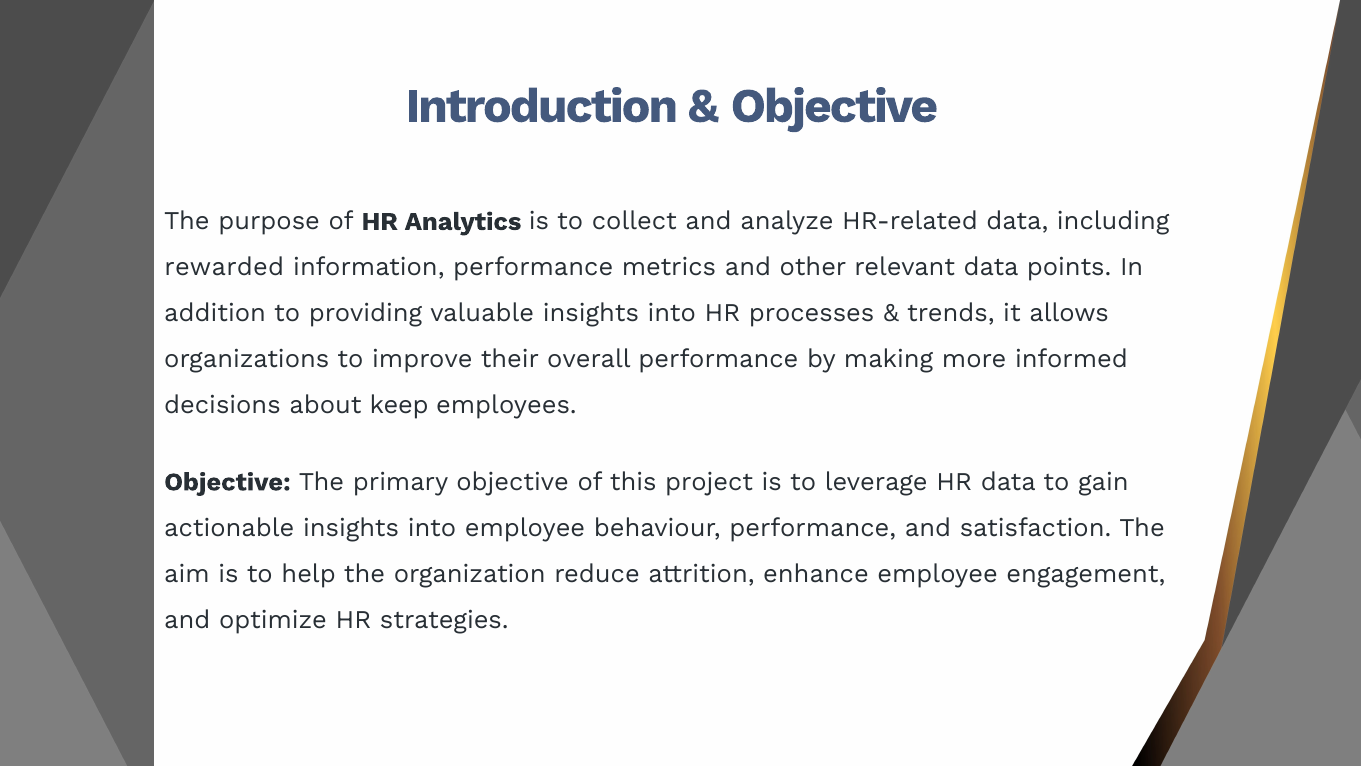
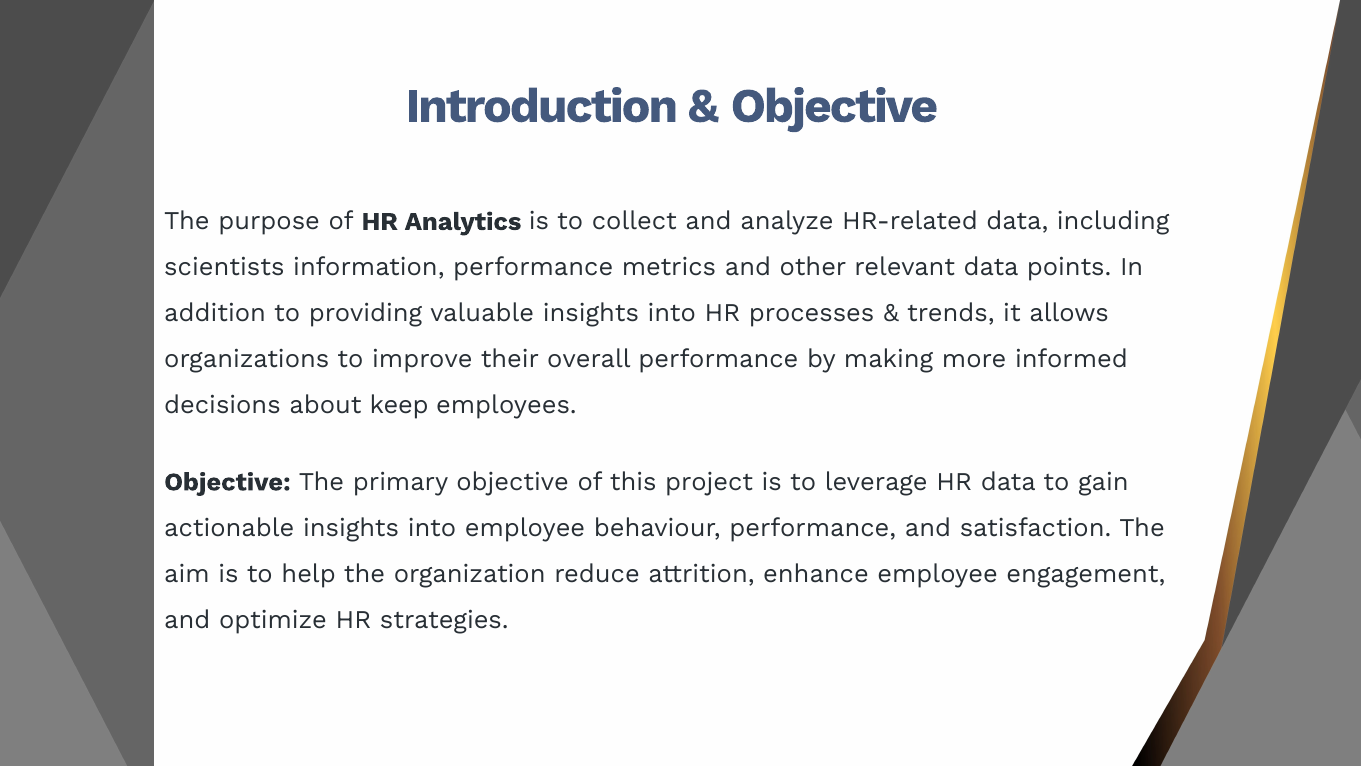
rewarded: rewarded -> scientists (224, 267)
